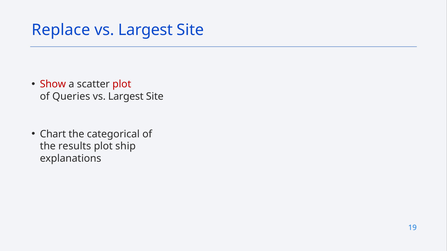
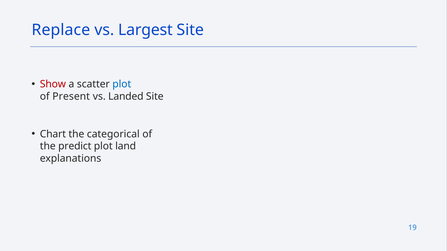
plot colour: red -> blue (122, 84)
Queries: Queries -> Present (71, 97)
Largest: Largest -> Landed (126, 97)
results: results -> predict (75, 147)
ship: ship -> land (126, 147)
